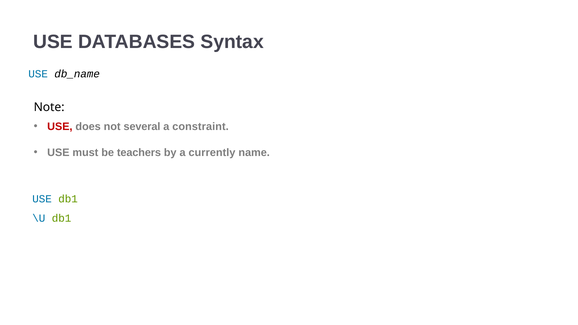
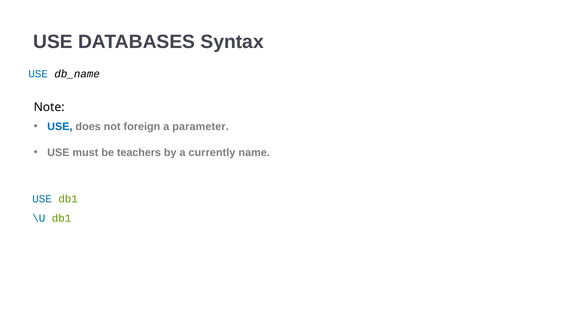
USE colour: red -> blue (60, 126)
several: several -> foreign (142, 126)
constraint: constraint -> parameter (201, 126)
